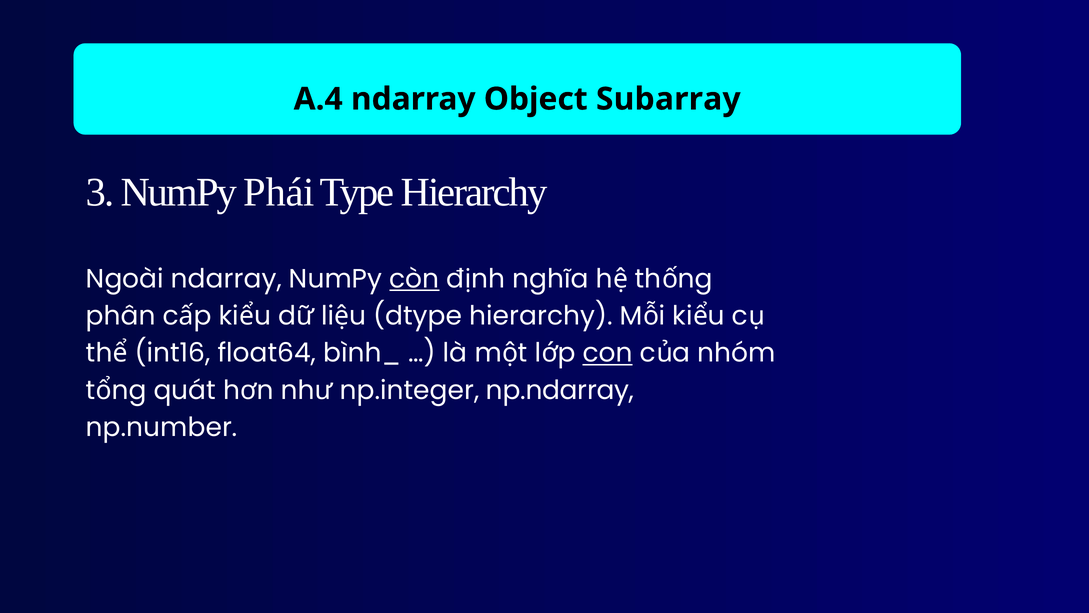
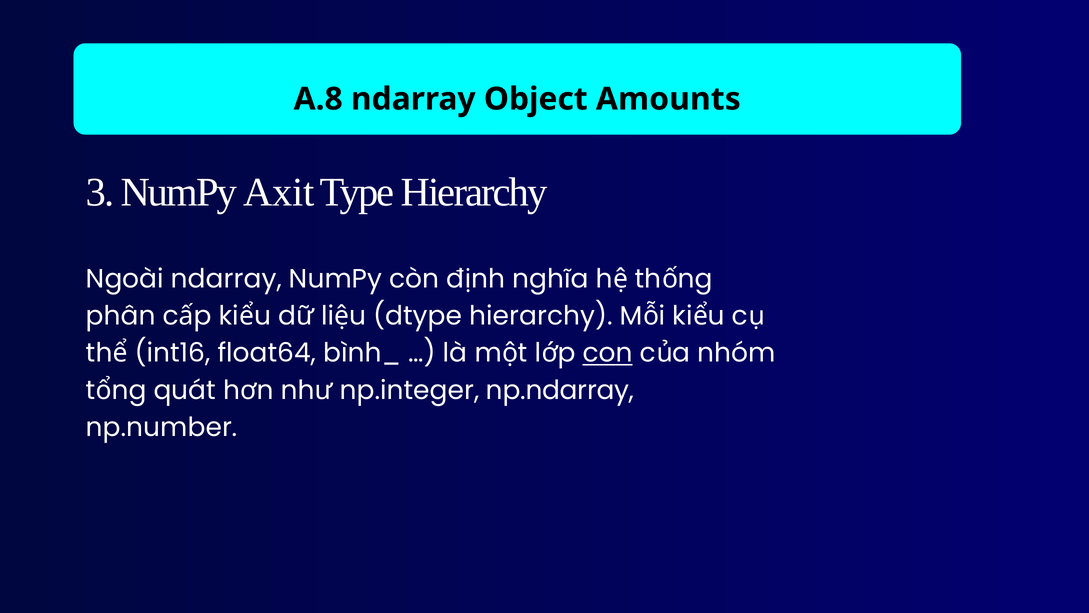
A.4: A.4 -> A.8 (318, 99)
Subarray: Subarray -> Amounts (668, 99)
Phái: Phái -> Axit (279, 192)
còn underline: present -> none (414, 279)
